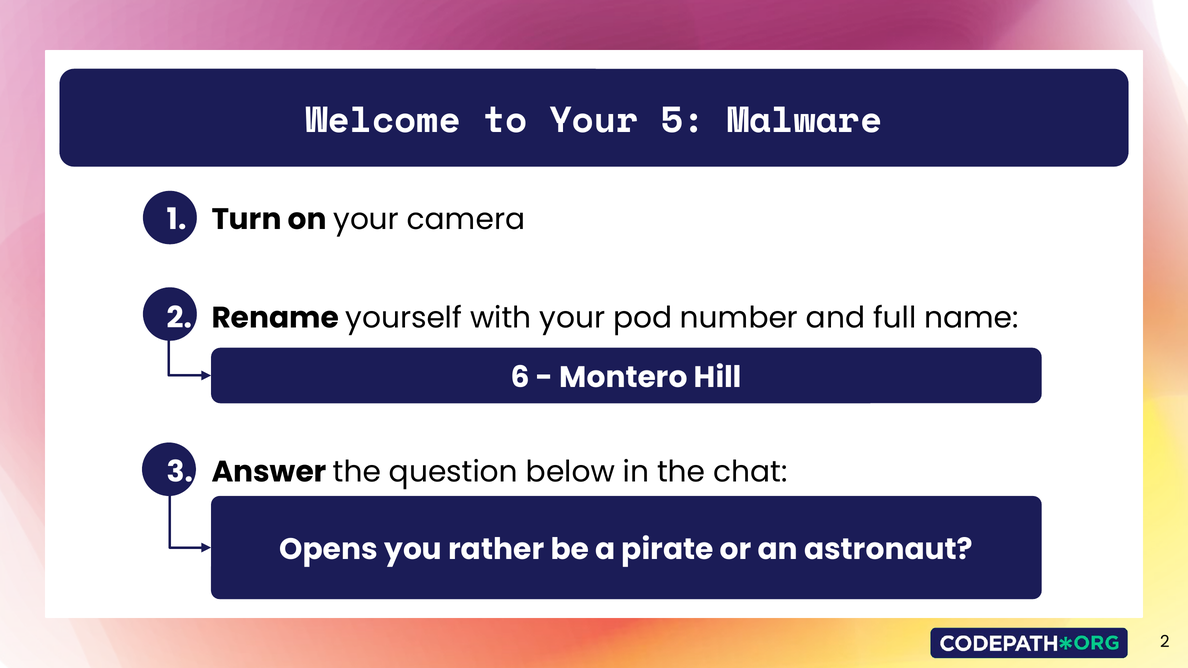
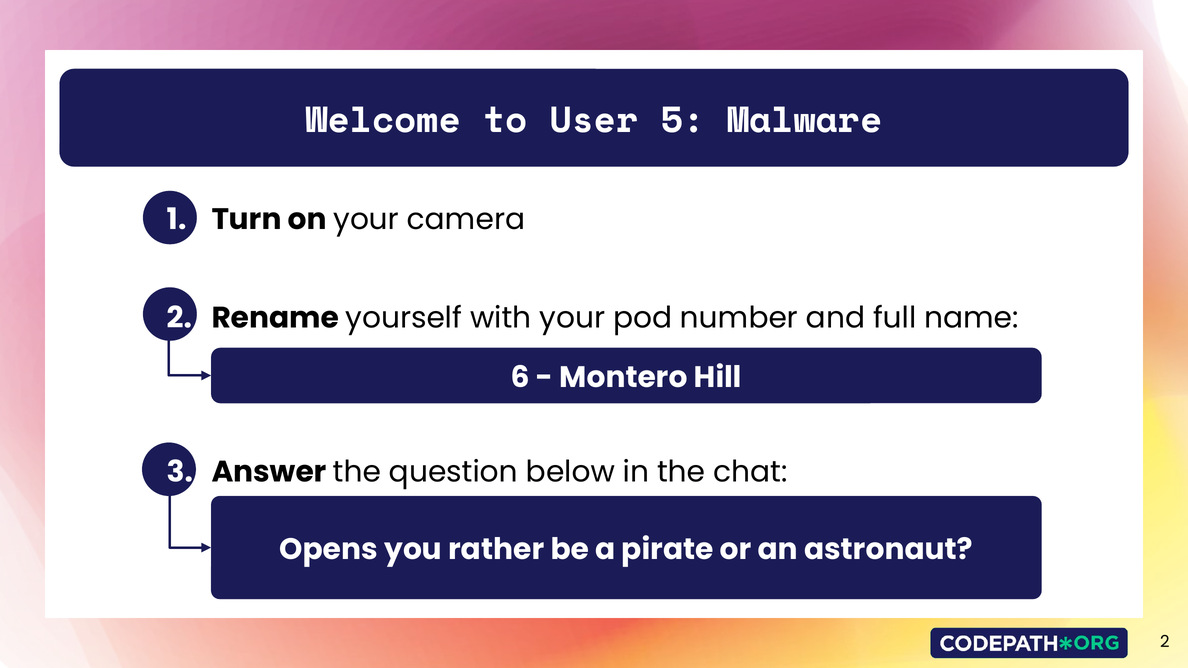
to Your: Your -> User (594, 120)
